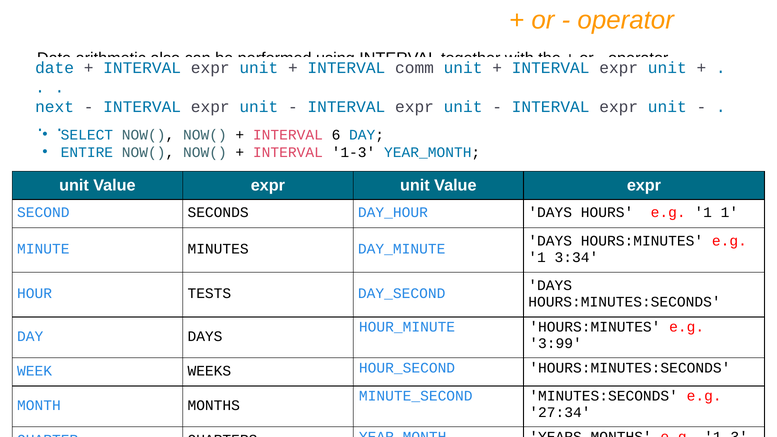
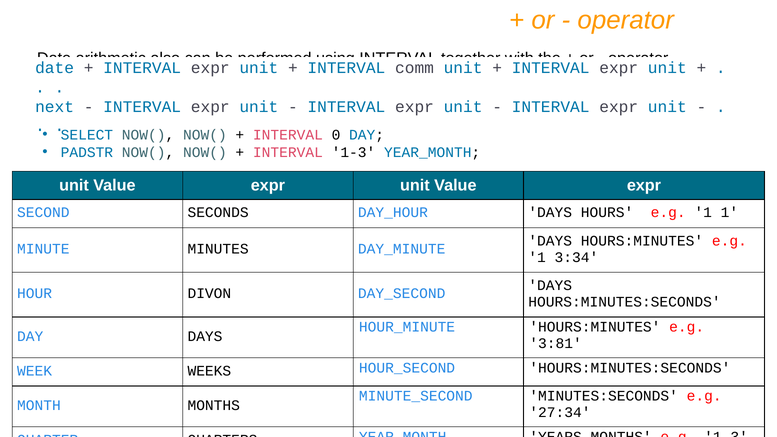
6: 6 -> 0 (336, 135)
ENTIRE: ENTIRE -> PADSTR (87, 152)
TESTS: TESTS -> DIVON (209, 294)
3:99: 3:99 -> 3:81 (556, 344)
